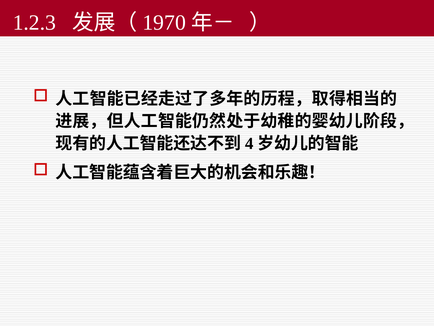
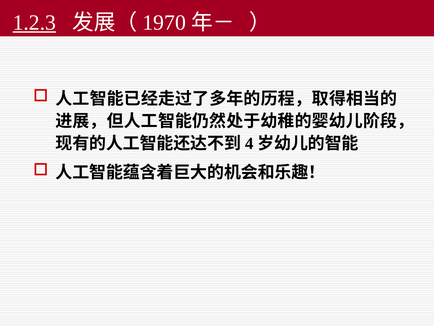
1.2.3 underline: none -> present (34, 23)
